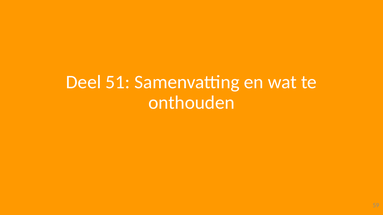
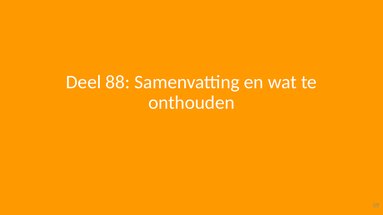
51: 51 -> 88 (118, 82)
